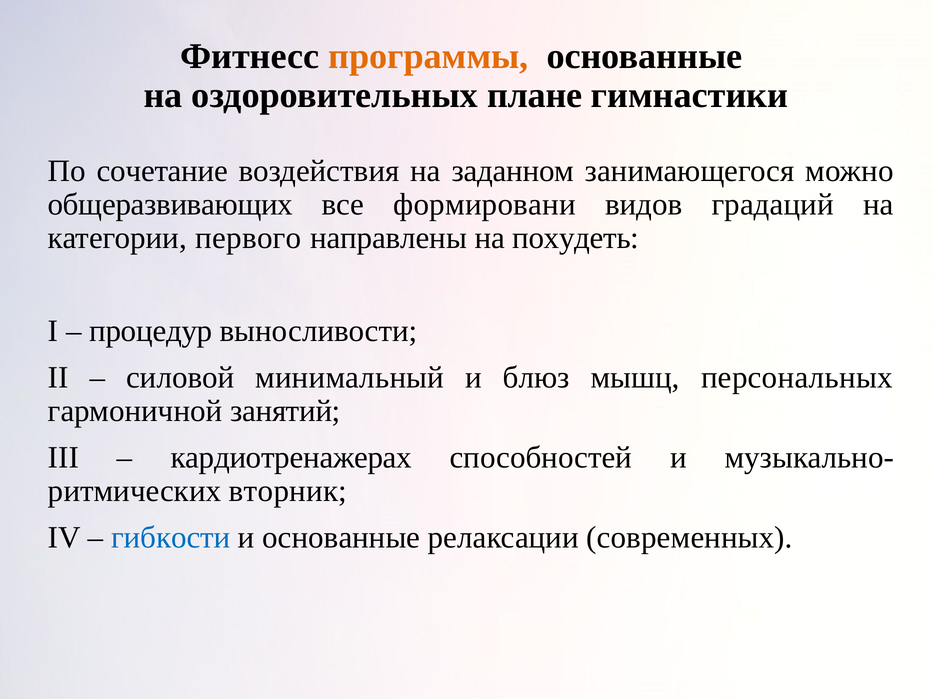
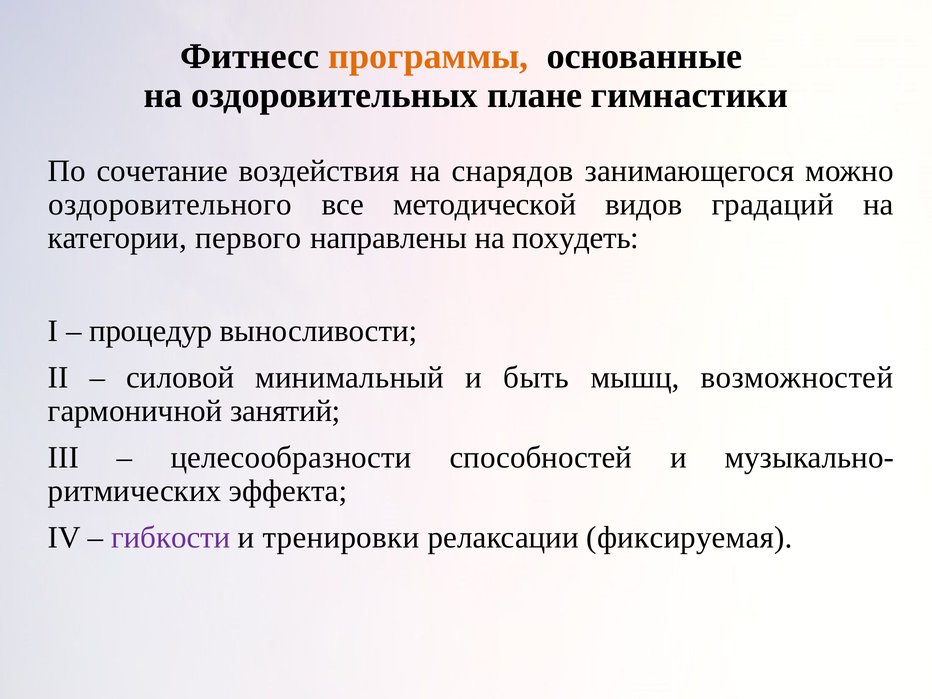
заданном: заданном -> снарядов (513, 171)
общеразвивающих: общеразвивающих -> оздоровительного (170, 204)
формировани: формировани -> методической (485, 204)
блюз: блюз -> быть (536, 377)
персональных: персональных -> возможностей (797, 377)
кардиотренажерах: кардиотренажерах -> целесообразности (291, 457)
вторник: вторник -> эффекта (288, 491)
гибкости colour: blue -> purple (171, 537)
и основанные: основанные -> тренировки (341, 537)
современных: современных -> фиксируемая (690, 537)
